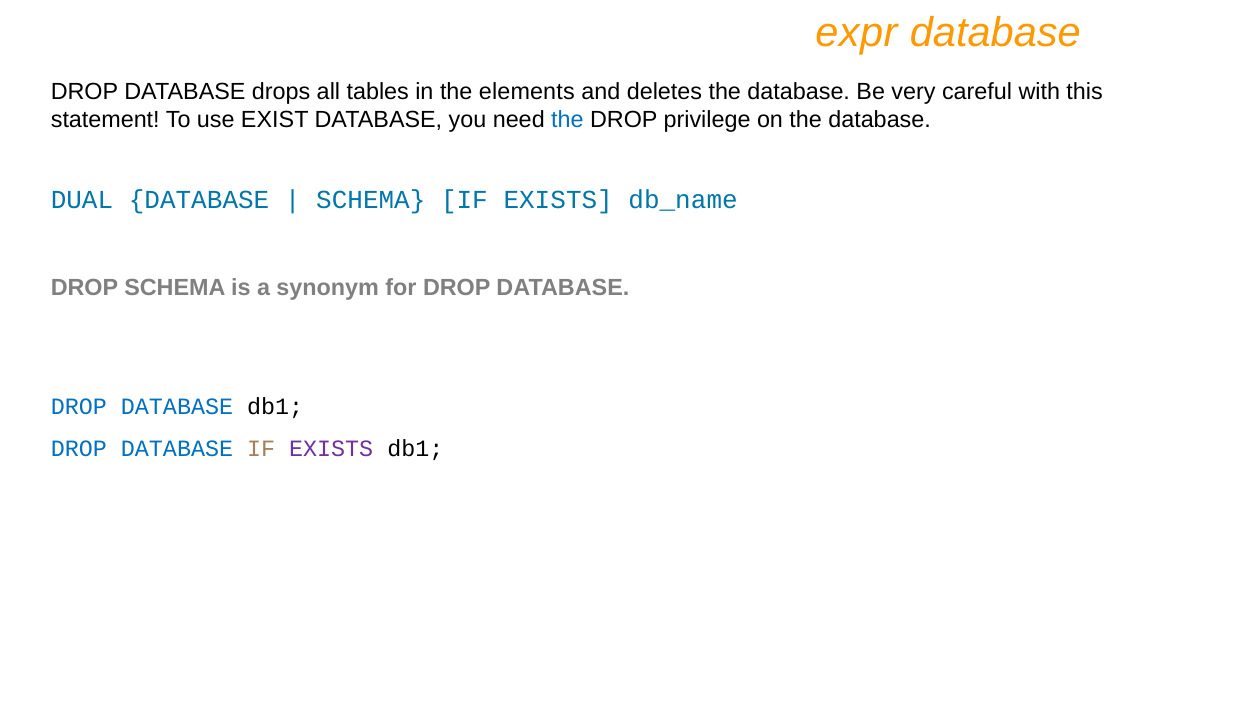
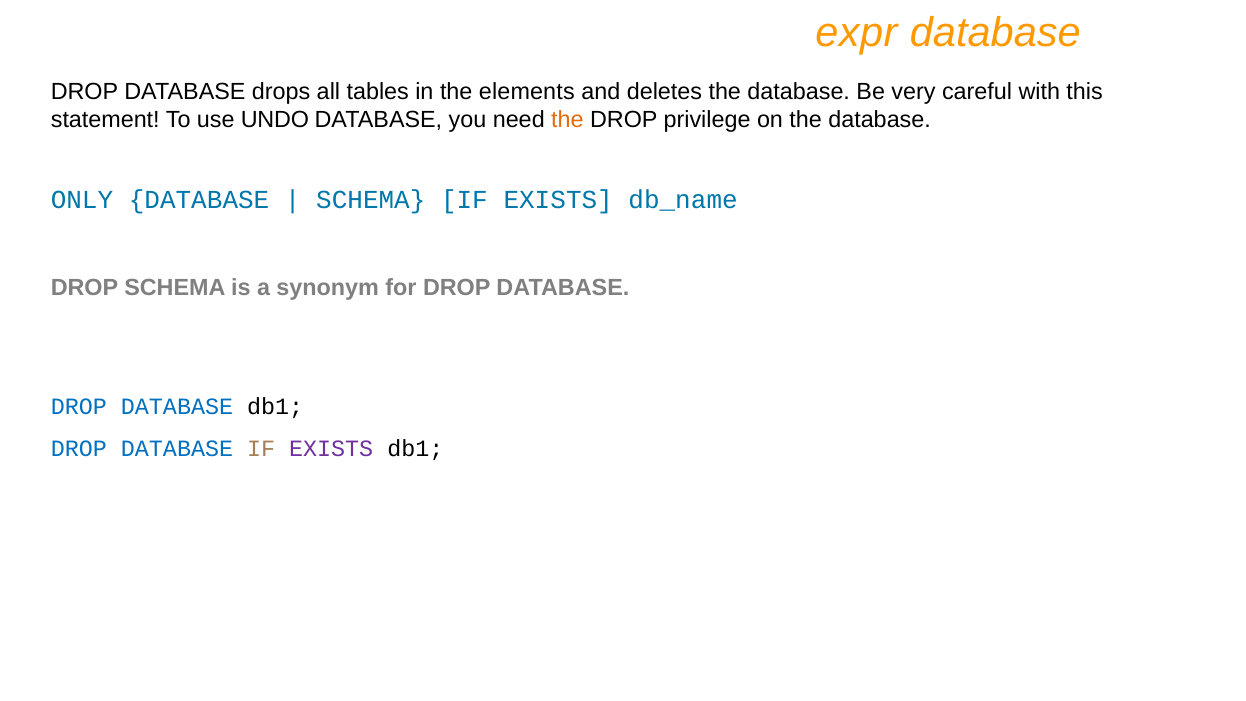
EXIST: EXIST -> UNDO (275, 120)
the colour: blue -> orange (567, 120)
DUAL: DUAL -> ONLY (82, 200)
